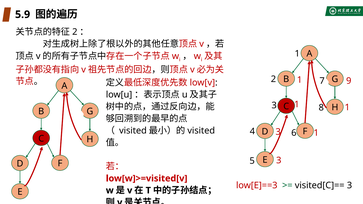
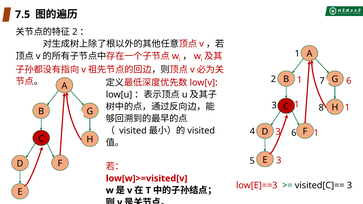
5.9: 5.9 -> 7.5 (23, 15)
1 9: 9 -> 6 (349, 81)
